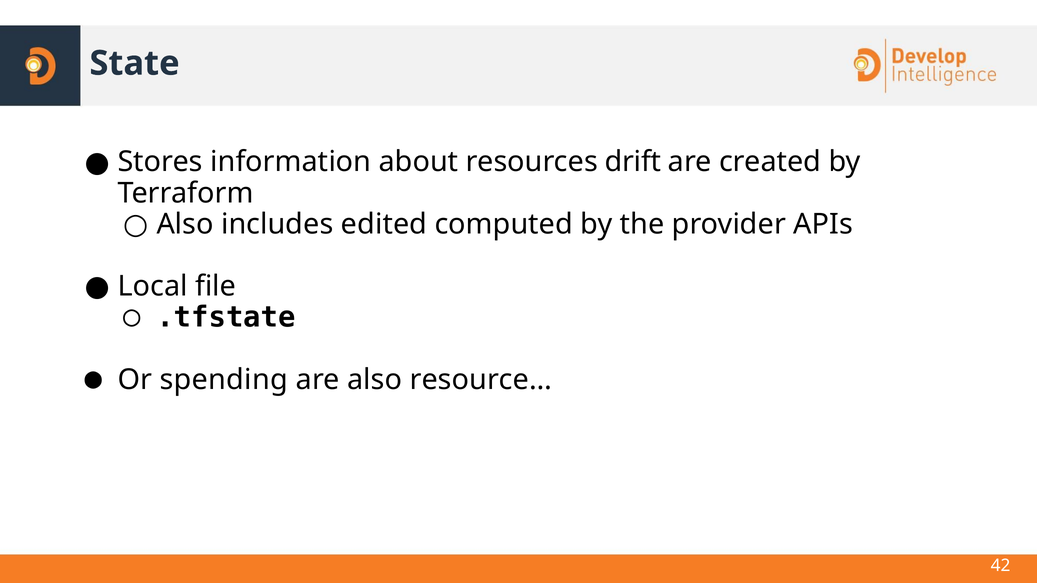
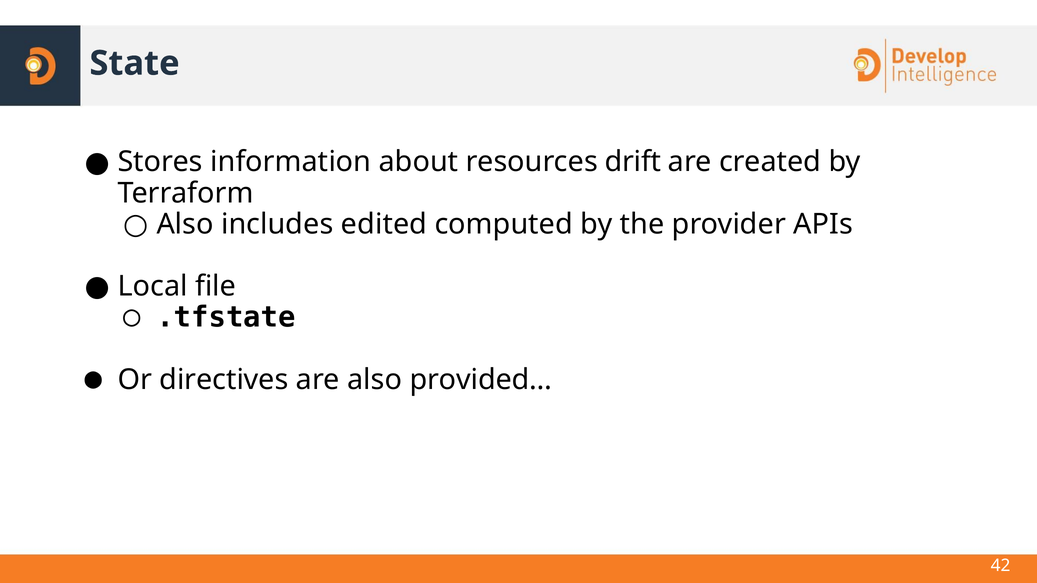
spending: spending -> directives (224, 380)
resource…: resource… -> provided… (481, 380)
